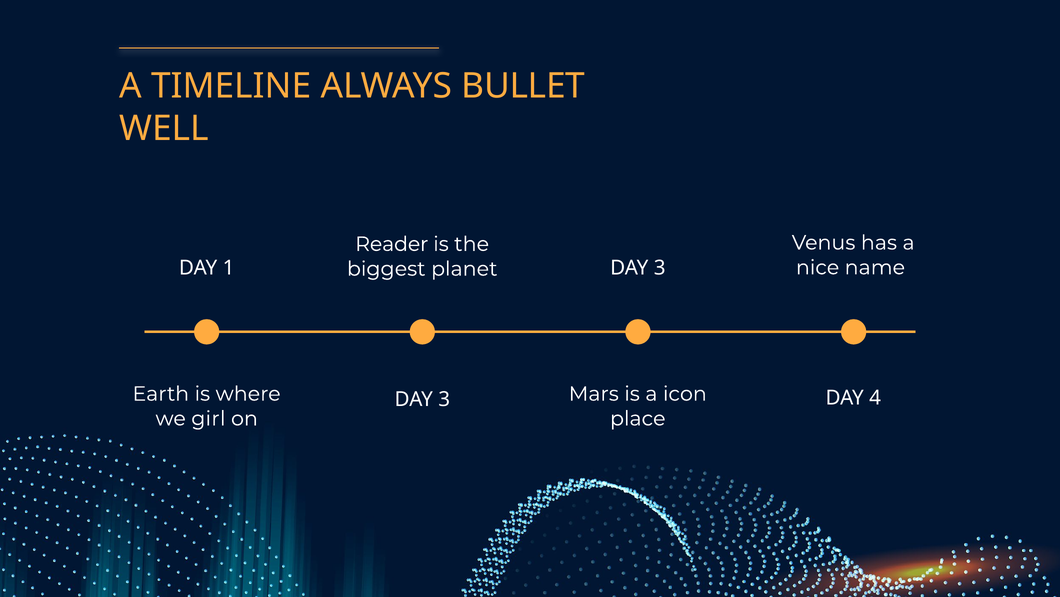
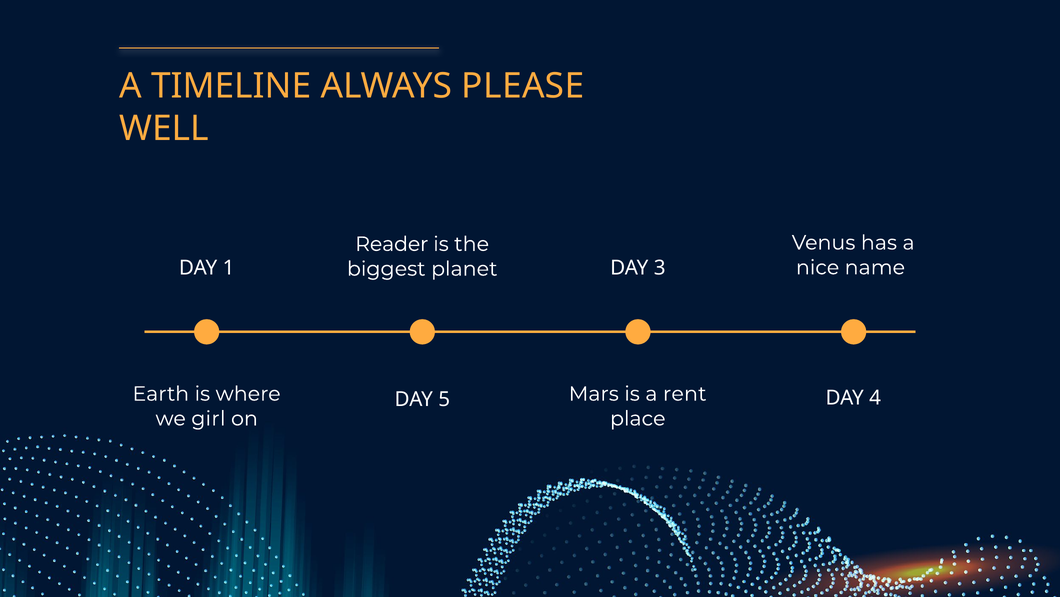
BULLET: BULLET -> PLEASE (523, 86)
icon: icon -> rent (685, 393)
3: 3 -> 5 (444, 399)
